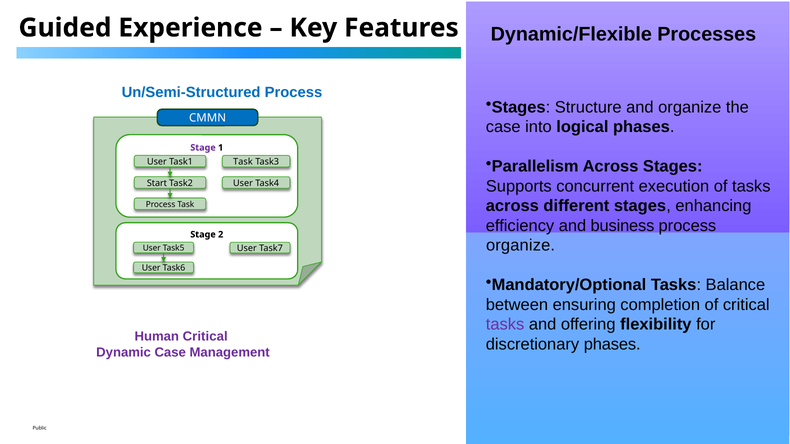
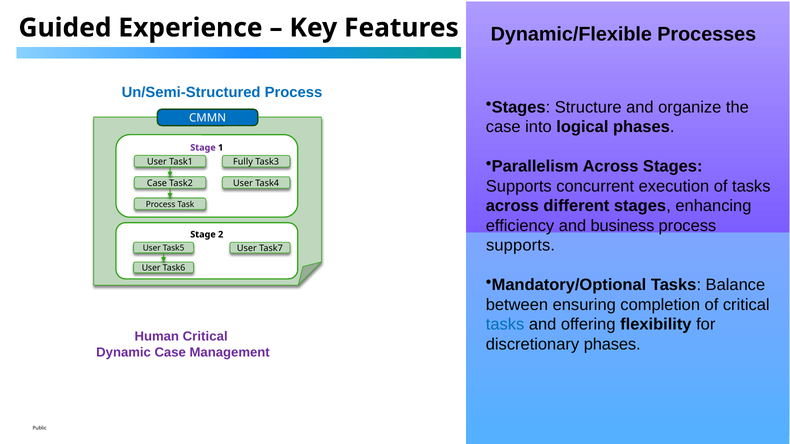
Task: Task -> Fully (243, 162)
Start: Start -> Case (157, 183)
organize: organize -> supports (521, 246)
tasks colour: purple -> blue (505, 325)
